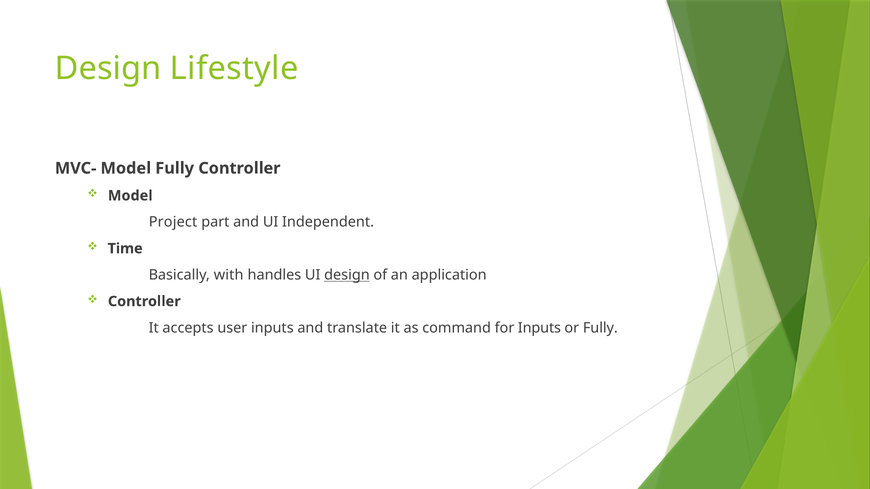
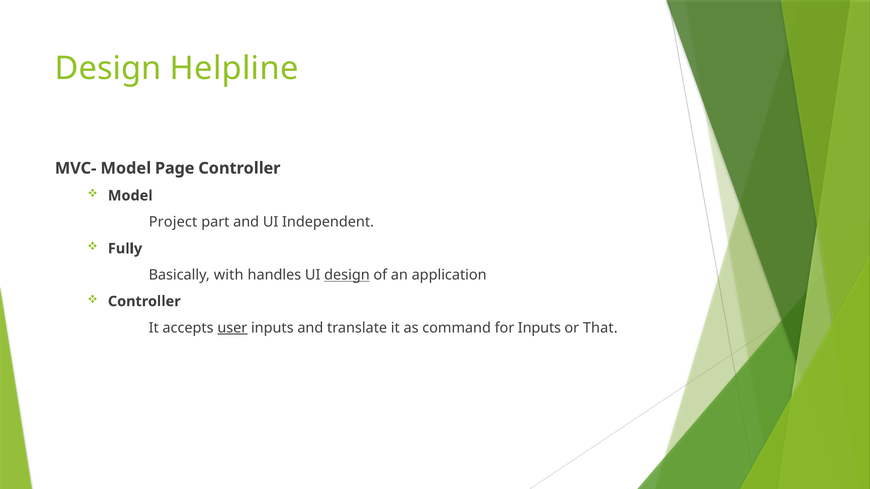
Lifestyle: Lifestyle -> Helpline (234, 69)
Model Fully: Fully -> Page (175, 168)
Time: Time -> Fully (125, 249)
user underline: none -> present (232, 328)
or Fully: Fully -> That (600, 328)
